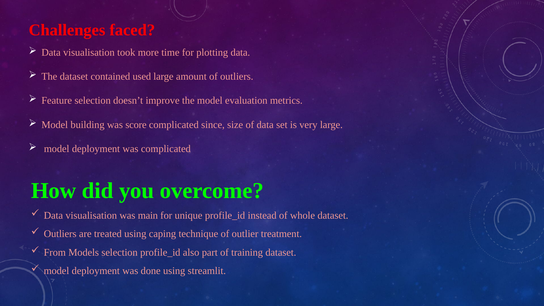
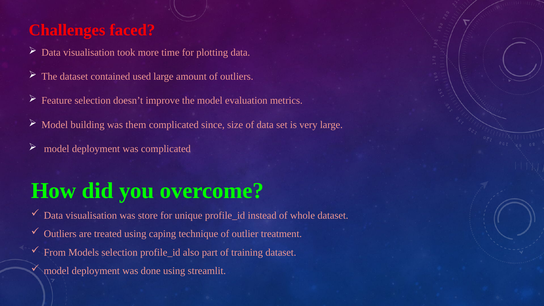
score: score -> them (136, 125)
main: main -> store (148, 216)
